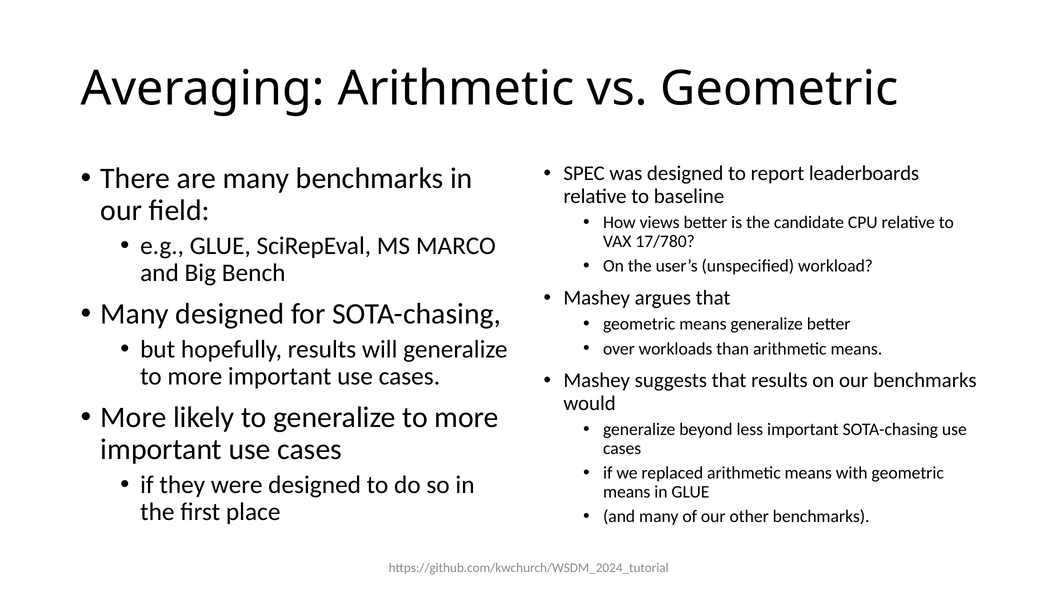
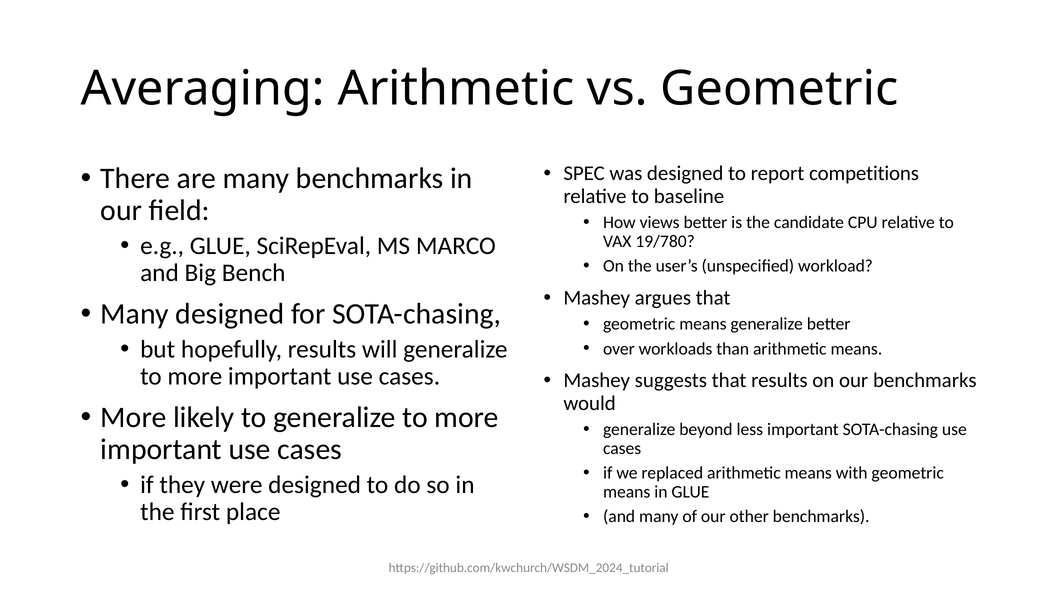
leaderboards: leaderboards -> competitions (864, 174)
17/780: 17/780 -> 19/780 (665, 242)
